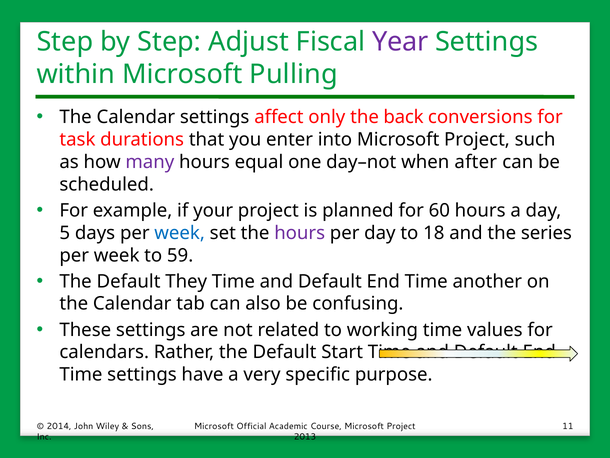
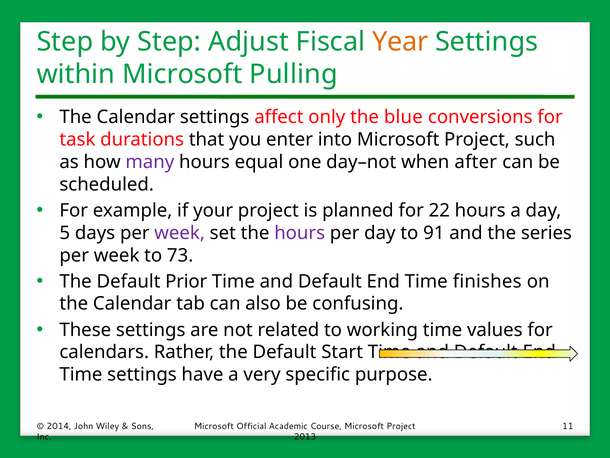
Year colour: purple -> orange (400, 42)
back: back -> blue (403, 117)
60: 60 -> 22 (439, 210)
week colour: blue -> purple (180, 233)
18: 18 -> 91 (434, 233)
59: 59 -> 73 (180, 255)
They: They -> Prior (186, 281)
another: another -> finishes (487, 281)
